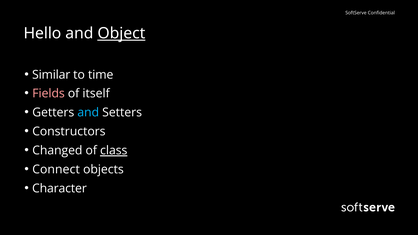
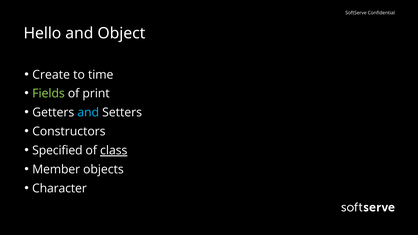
Object underline: present -> none (121, 33)
Similar: Similar -> Create (51, 75)
Fields colour: pink -> light green (49, 94)
itself: itself -> print (96, 94)
Changed: Changed -> Specified (57, 151)
Connect: Connect -> Member (56, 170)
